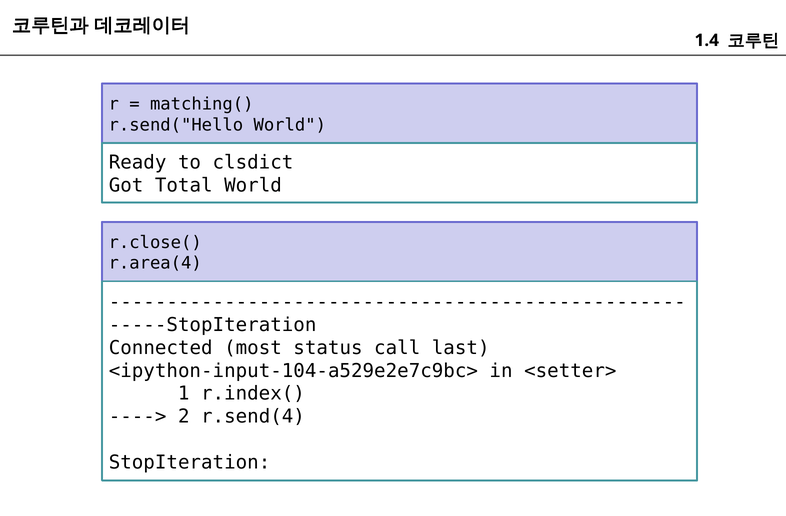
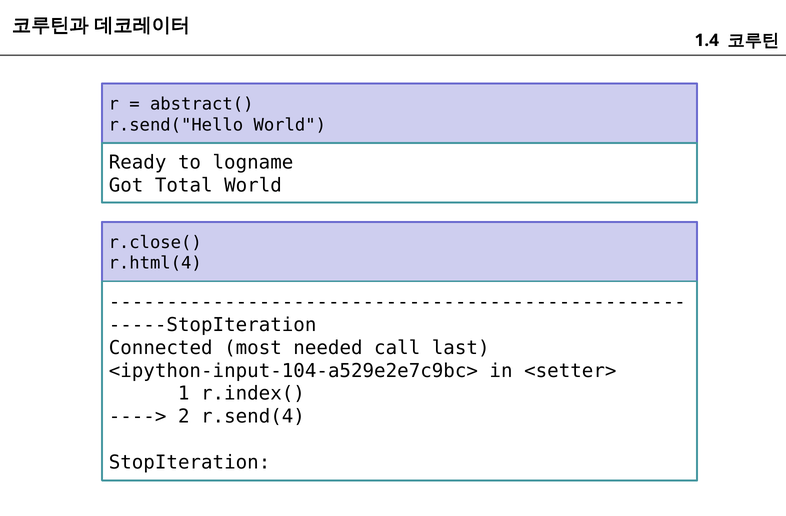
matching(: matching( -> abstract( (202, 104)
clsdict: clsdict -> logname (253, 163)
r.area(4: r.area(4 -> r.html(4 (155, 263)
status: status -> needed (328, 348)
